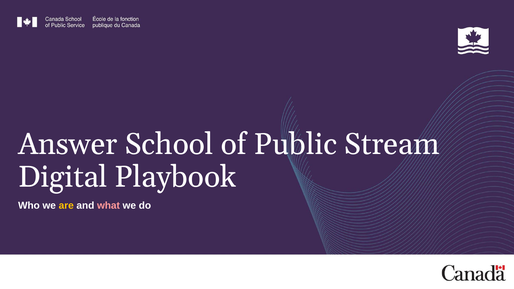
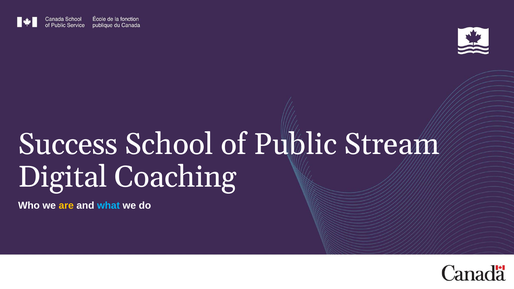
Answer: Answer -> Success (68, 144)
Playbook: Playbook -> Coaching (176, 177)
what colour: pink -> light blue (108, 206)
